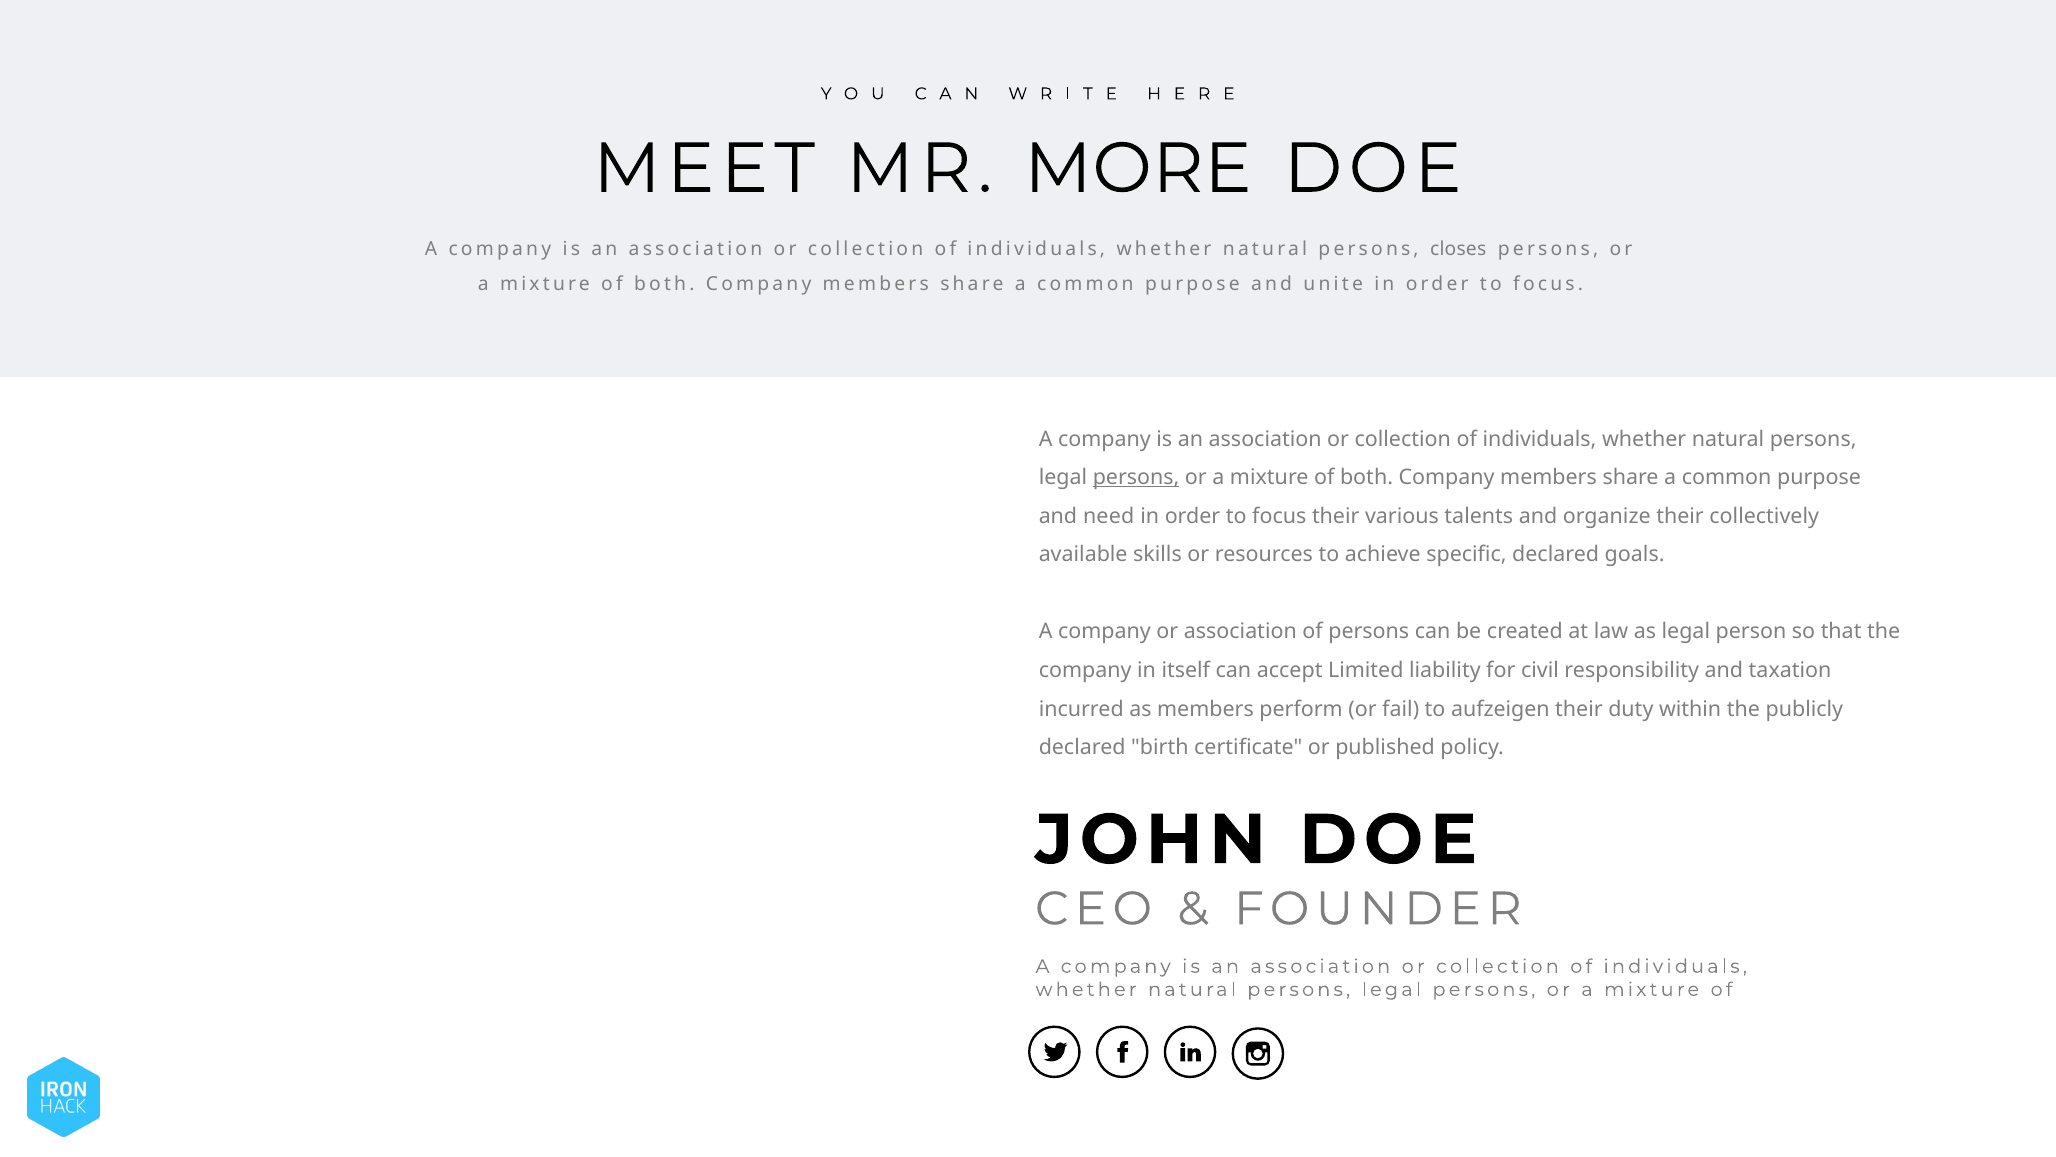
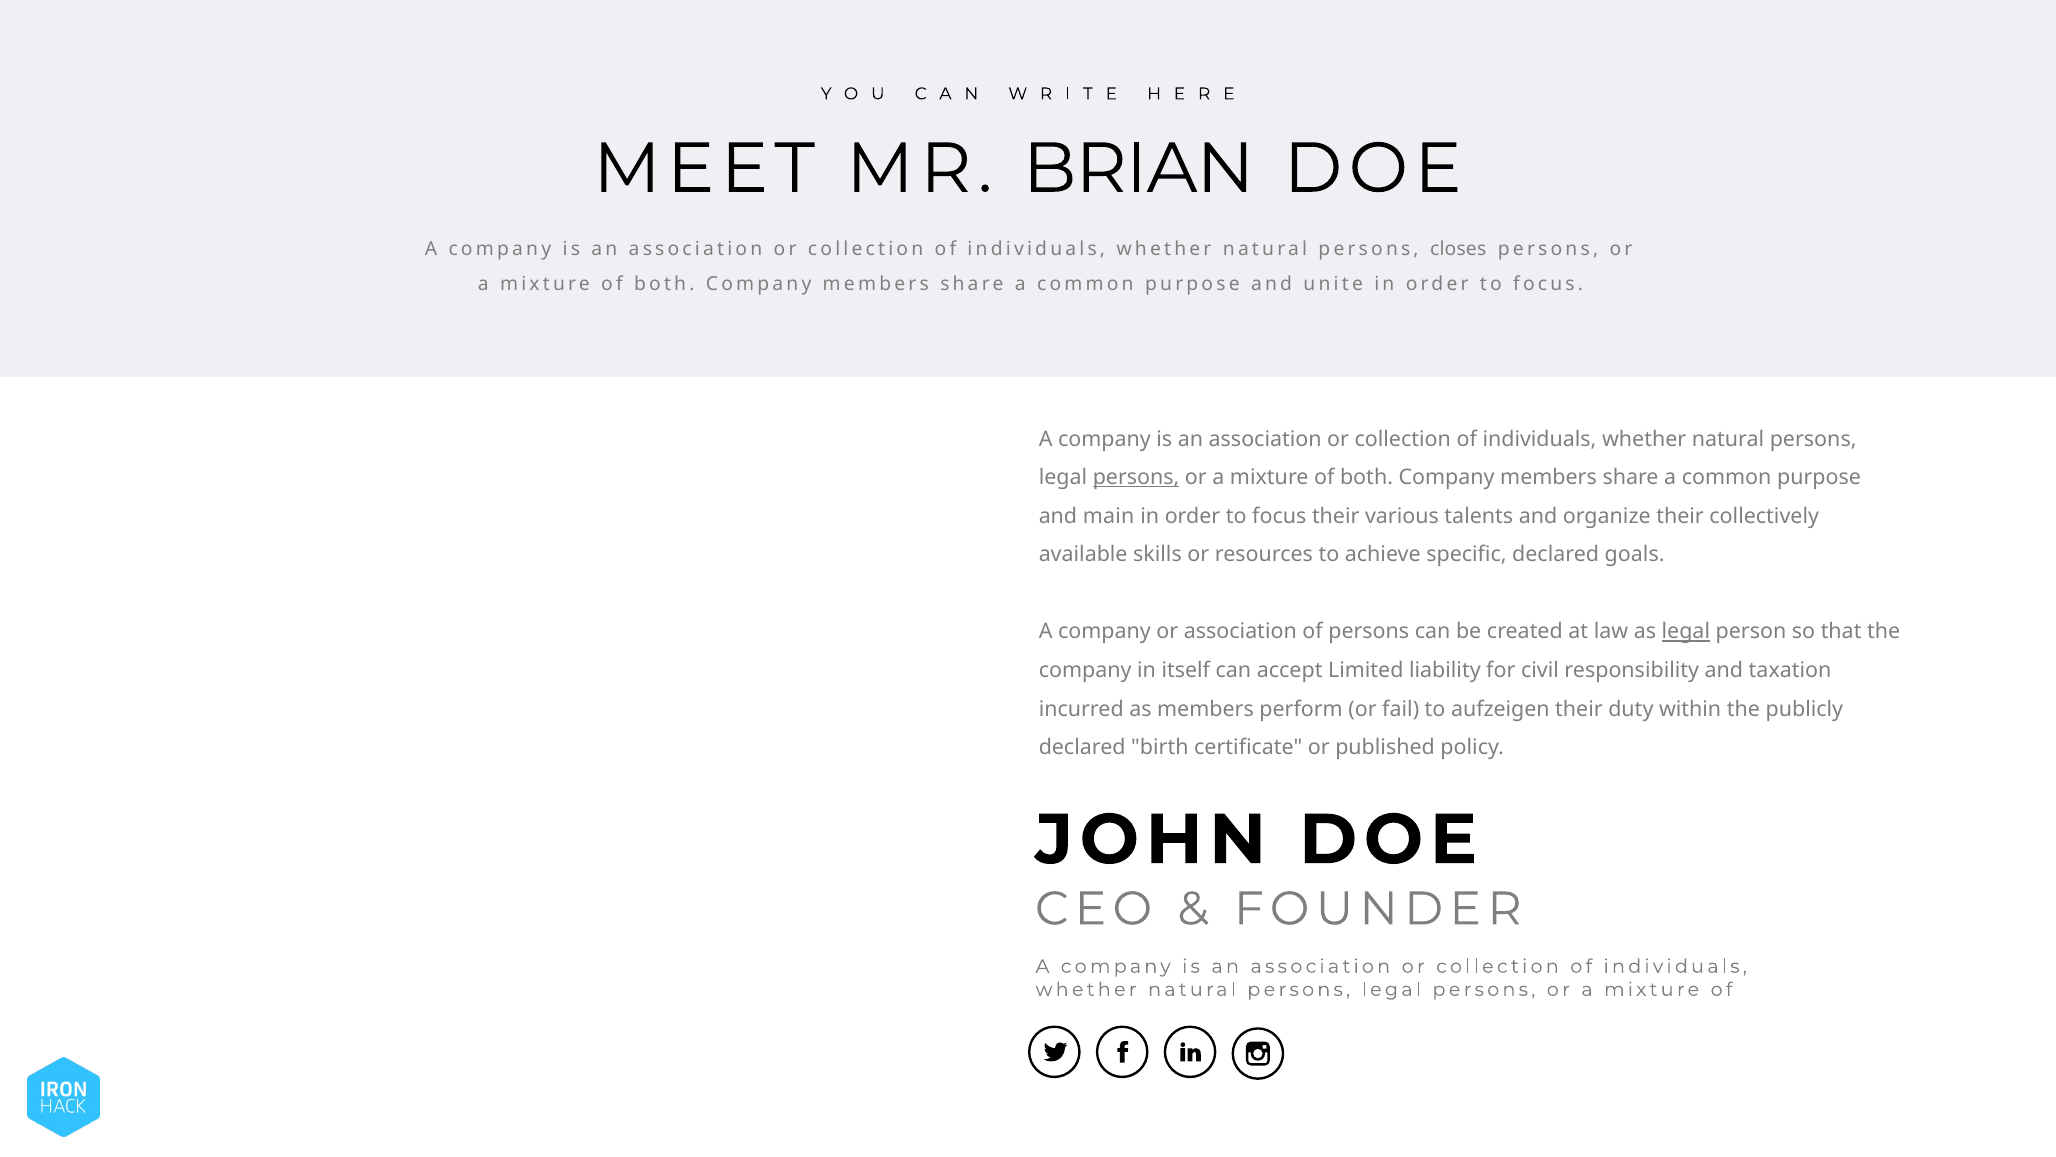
MORE: MORE -> BRIAN (1139, 168)
need: need -> main (1109, 516)
legal underline: none -> present (1686, 632)
